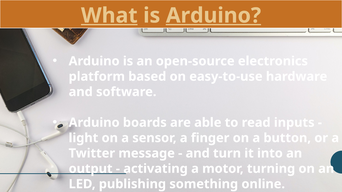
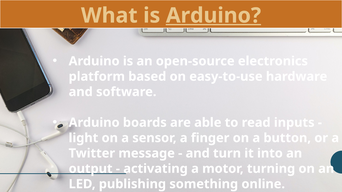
What underline: present -> none (109, 16)
